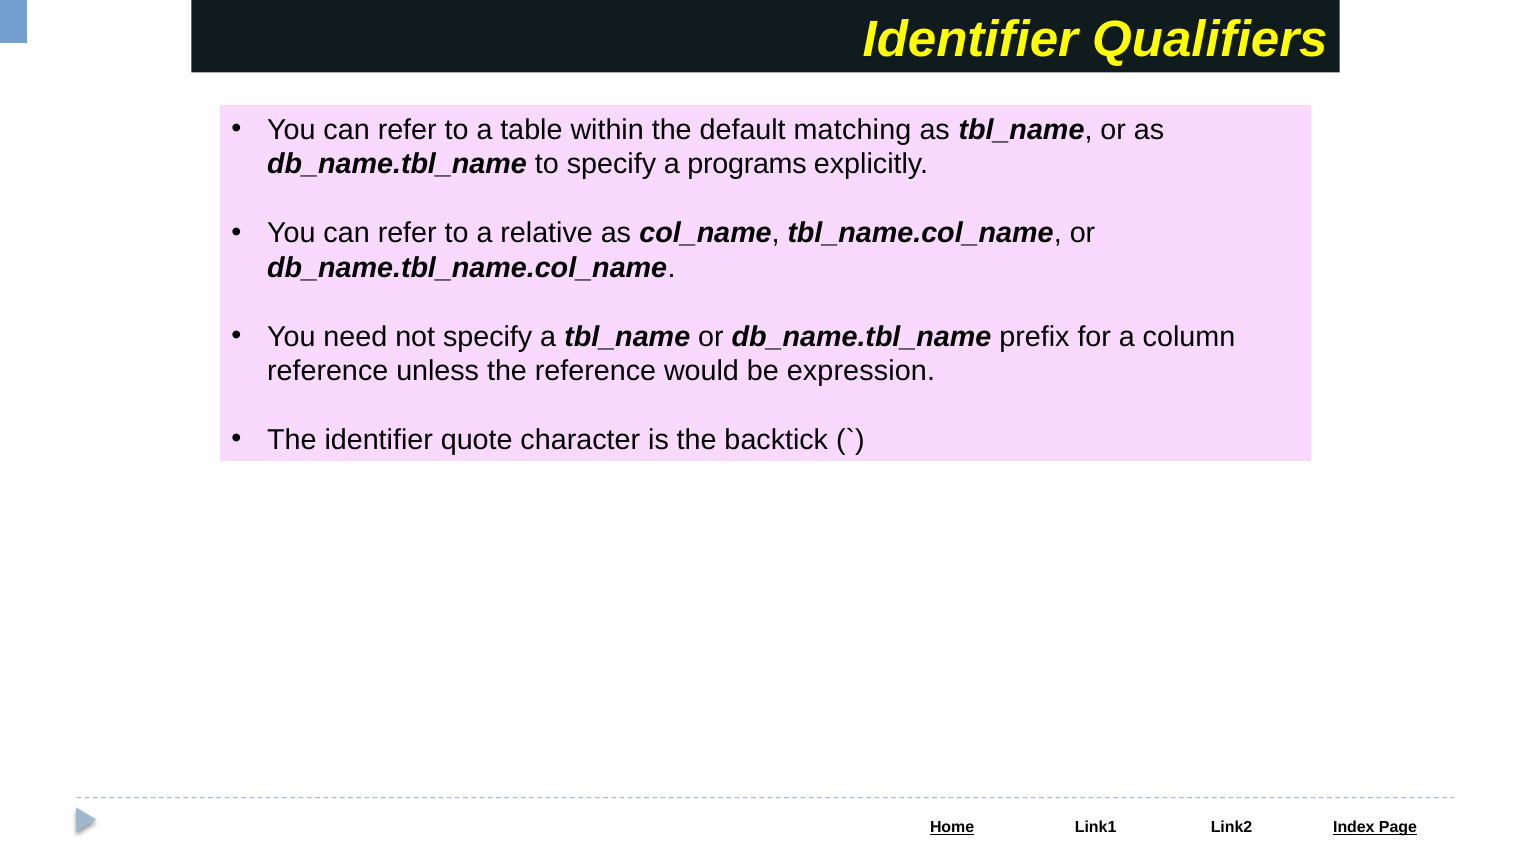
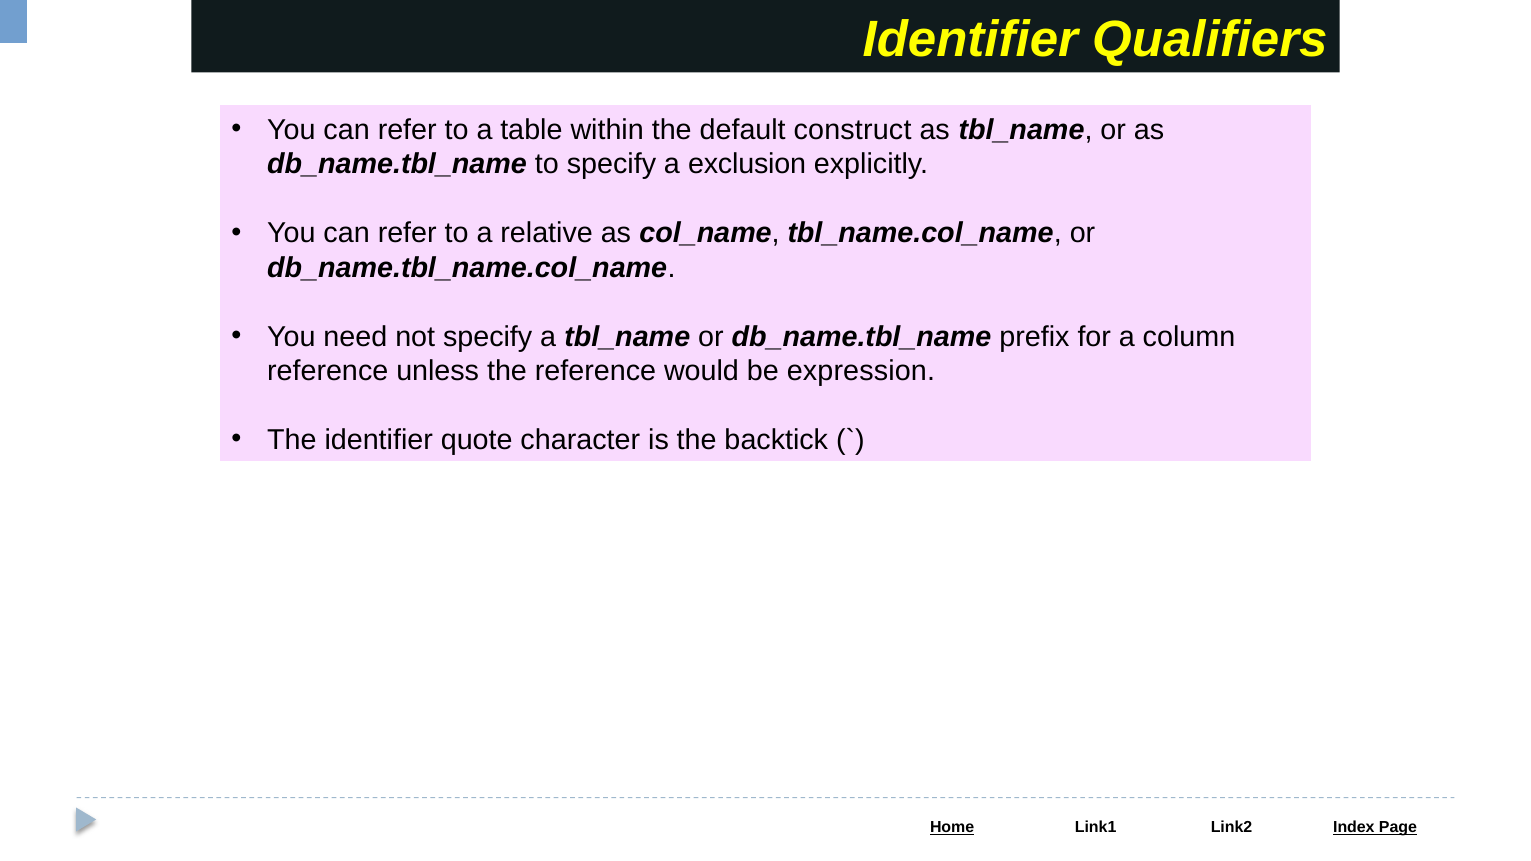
matching: matching -> construct (853, 130)
programs: programs -> exclusion (747, 165)
